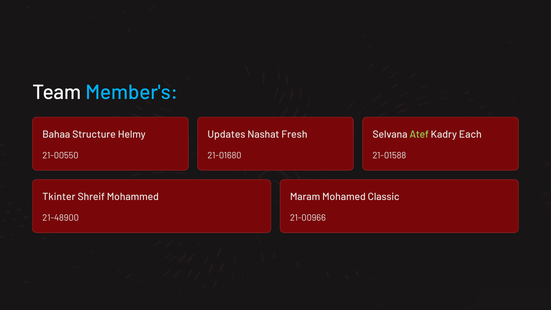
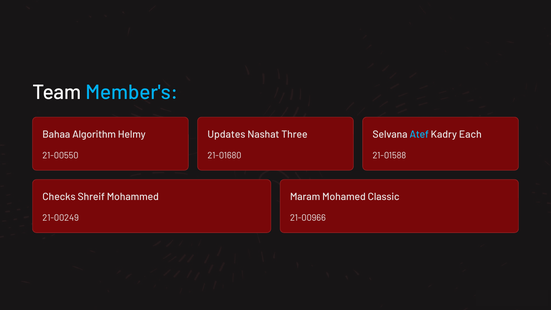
Structure: Structure -> Algorithm (94, 134)
Fresh: Fresh -> Three (294, 134)
Atef colour: light green -> light blue (419, 134)
Tkinter: Tkinter -> Checks (59, 197)
21-48900: 21-48900 -> 21-00249 (61, 218)
